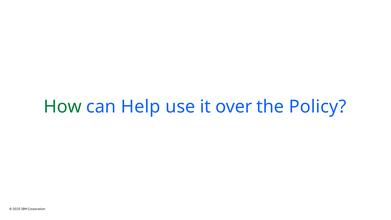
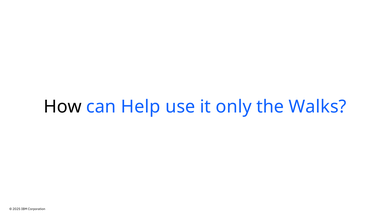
How colour: green -> black (63, 107)
over: over -> only (234, 107)
Policy: Policy -> Walks (318, 107)
